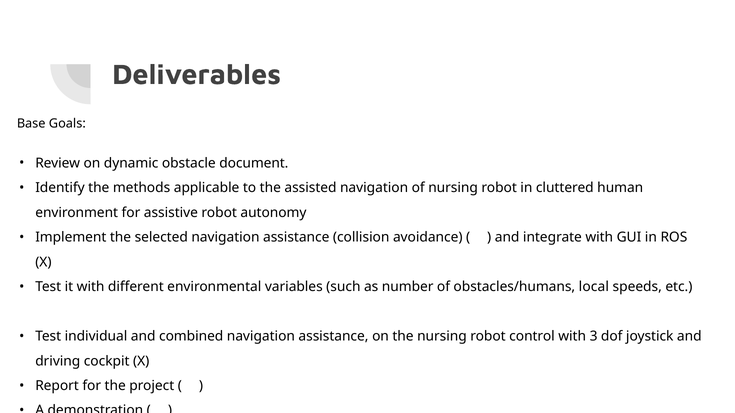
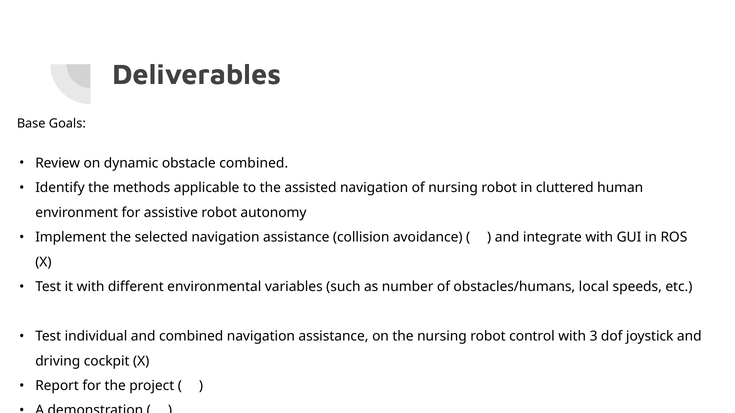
obstacle document: document -> combined (254, 163)
